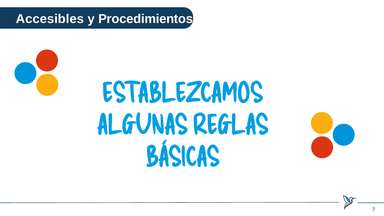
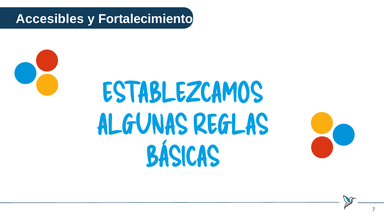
Procedimientos: Procedimientos -> Fortalecimiento (146, 19)
